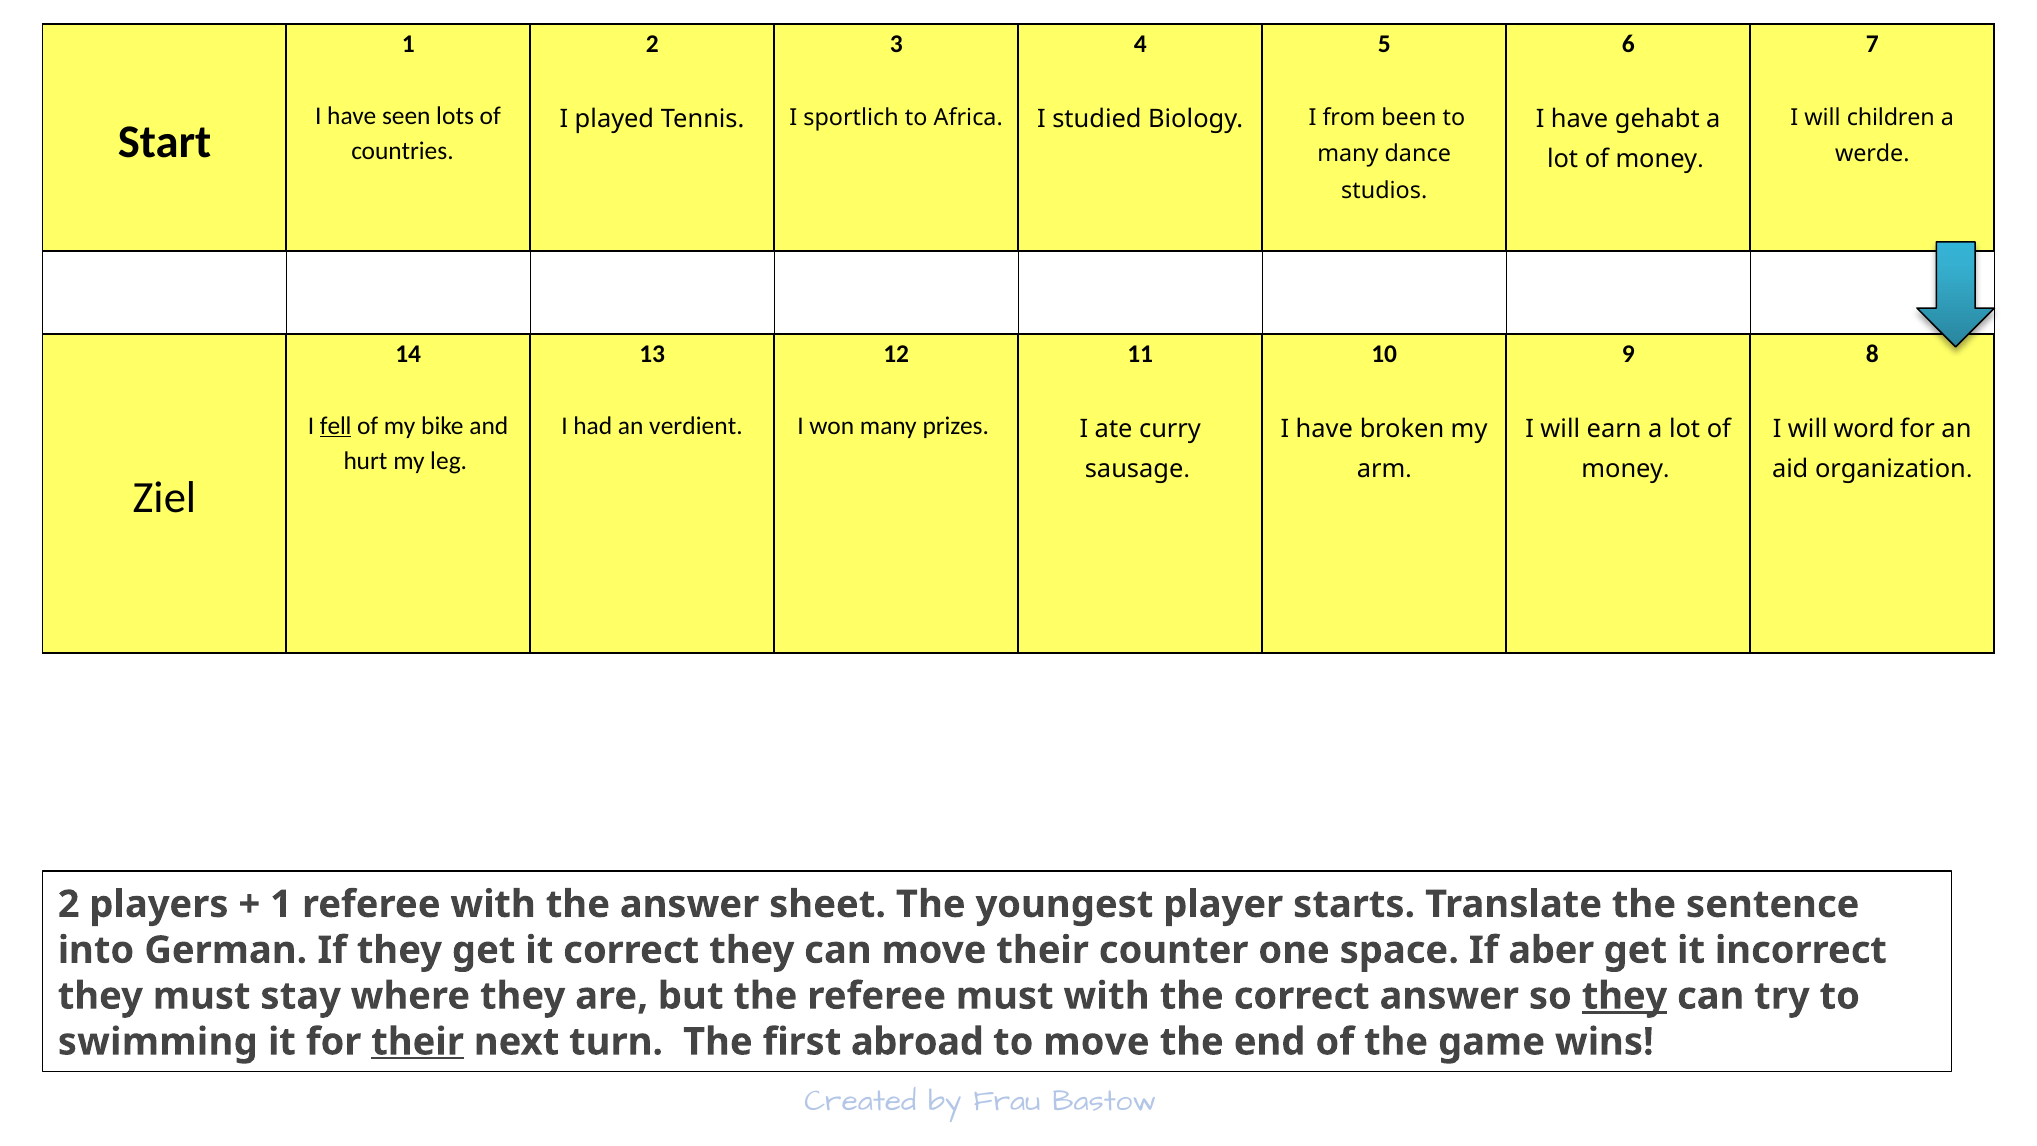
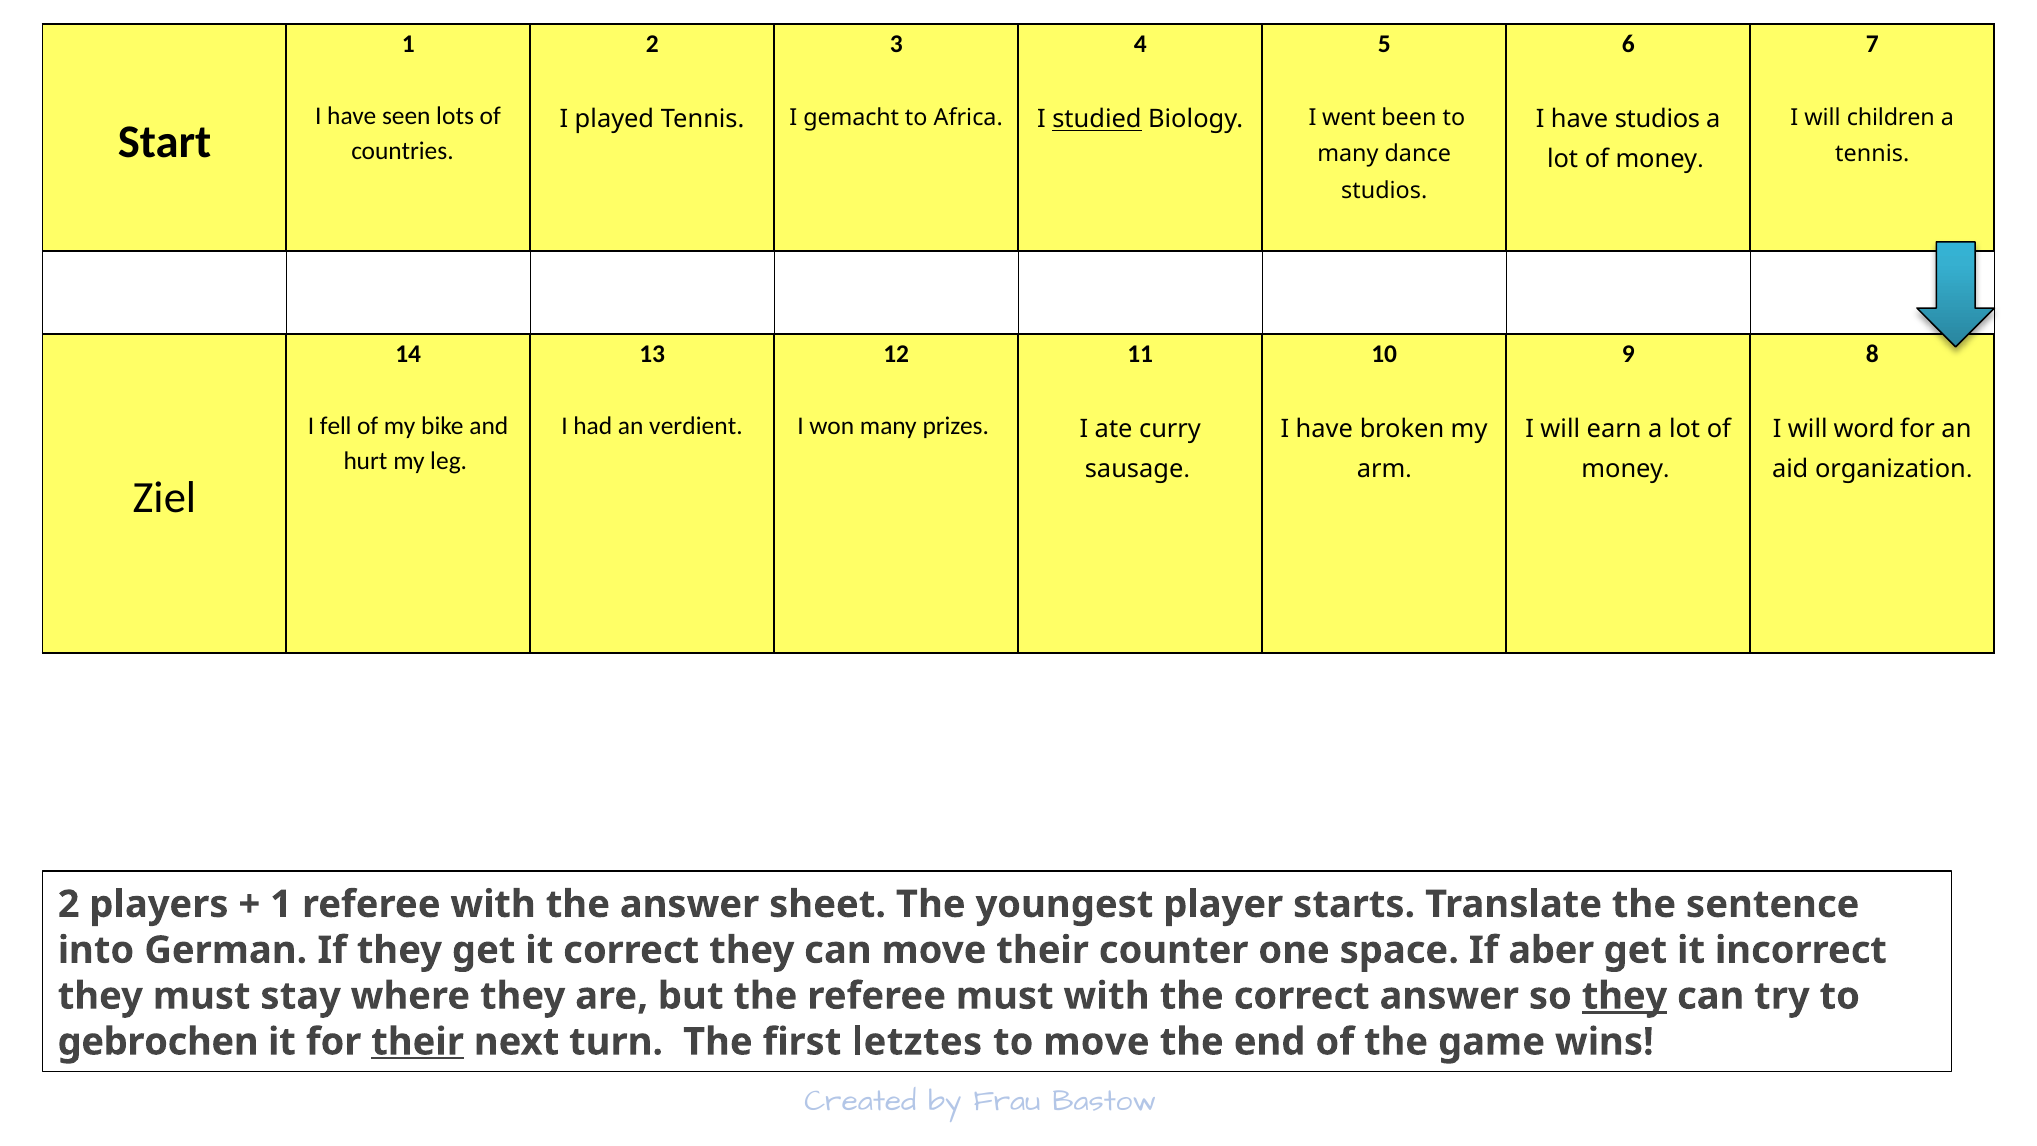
sportlich: sportlich -> gemacht (851, 117)
from: from -> went (1349, 117)
studied underline: none -> present (1097, 119)
have gehabt: gehabt -> studios (1657, 119)
werde: werde -> tennis (1872, 154)
fell underline: present -> none (336, 426)
swimming: swimming -> gebrochen (158, 1042)
abroad: abroad -> letztes (917, 1042)
